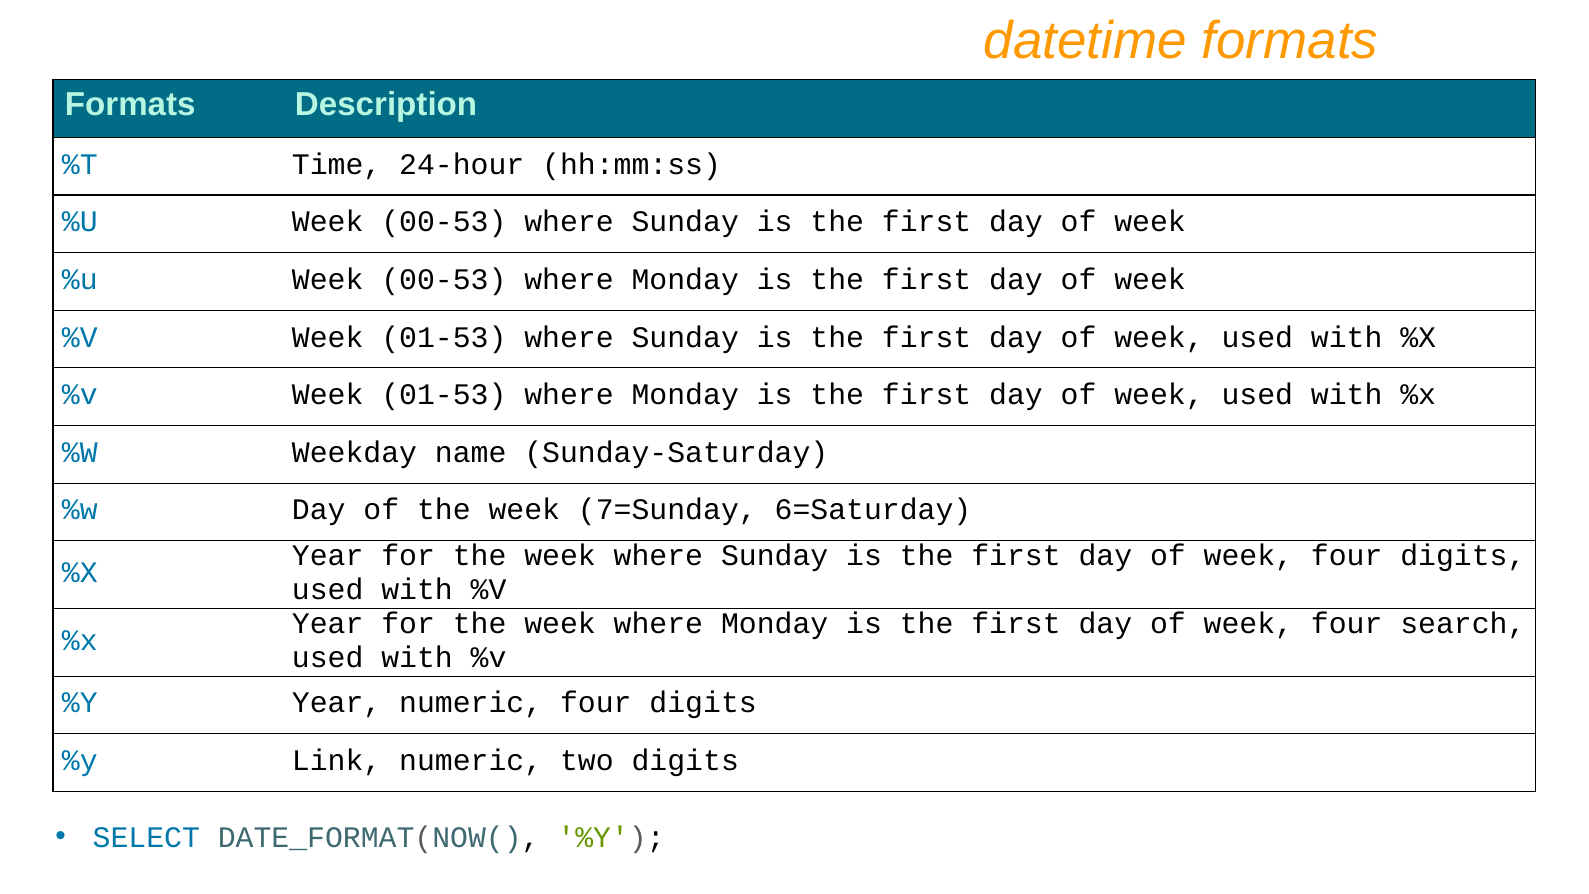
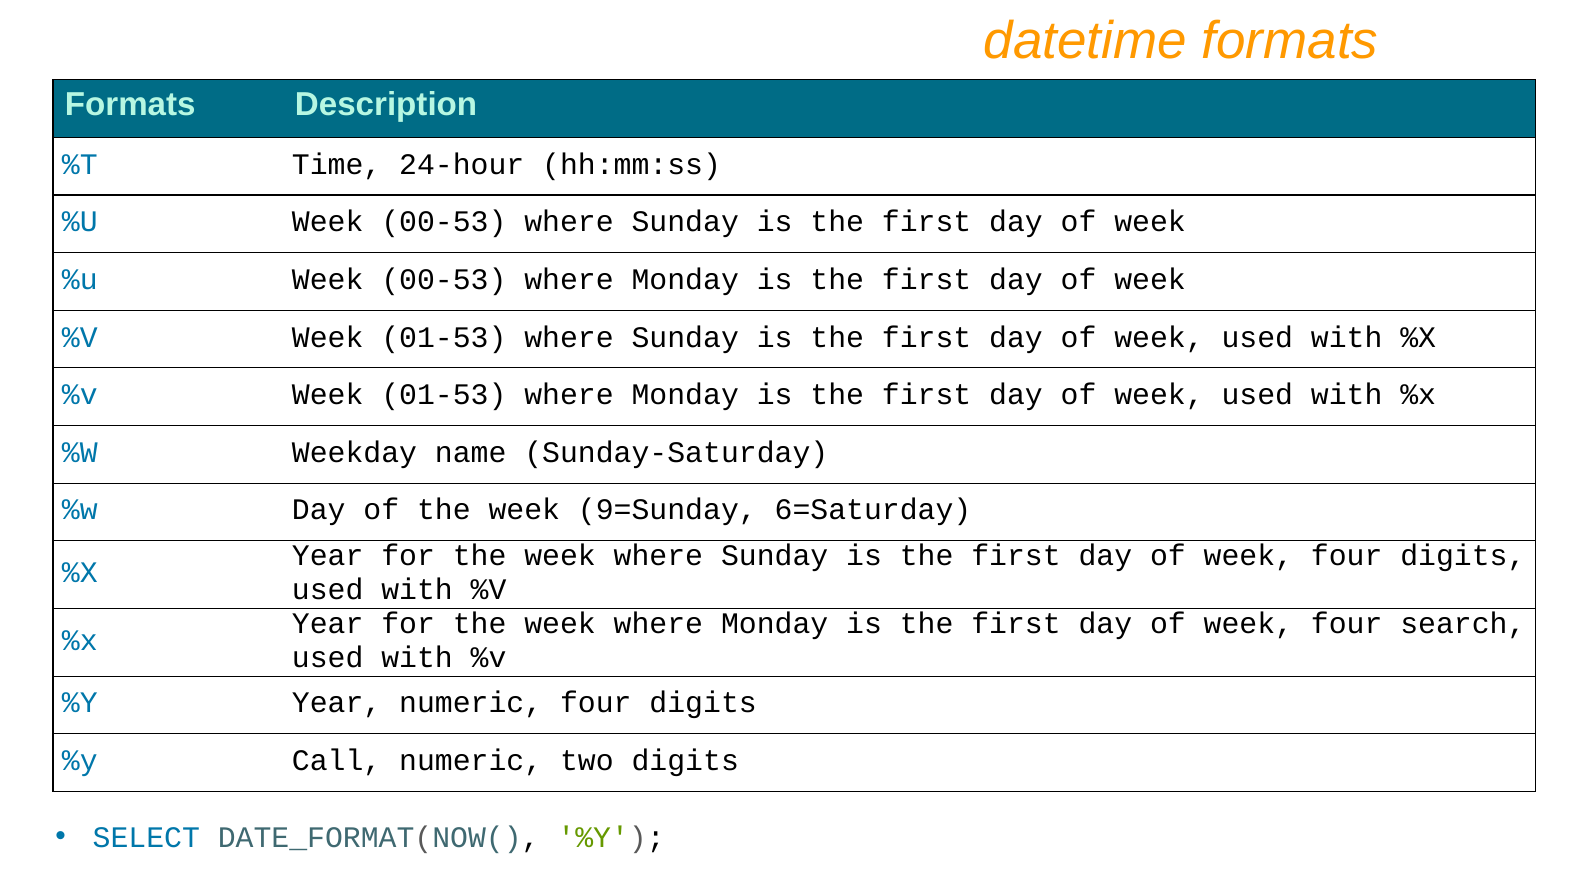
7=Sunday: 7=Sunday -> 9=Sunday (667, 510)
Link: Link -> Call (337, 760)
